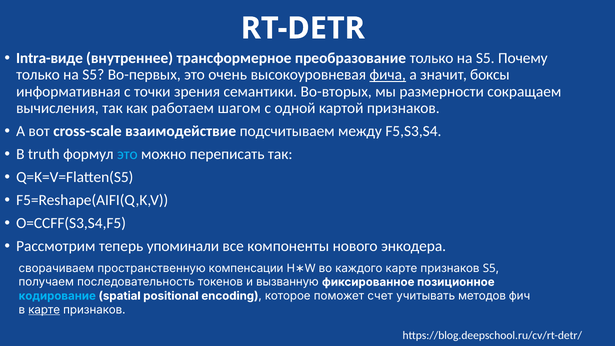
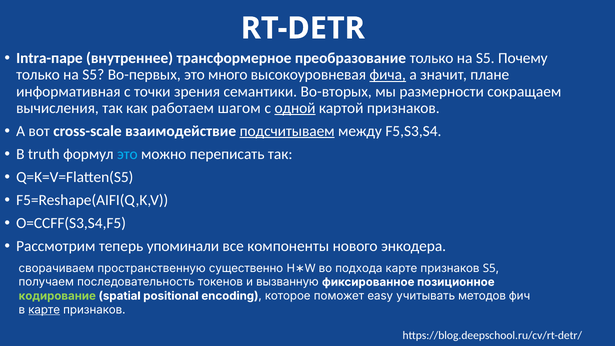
Intra-виде: Intra-виде -> Intra-паре (49, 58)
очень: очень -> много (228, 75)
боксы: боксы -> плане (490, 75)
одной underline: none -> present (295, 108)
подсчитываем underline: none -> present (287, 131)
компенсации: компенсации -> существенно (246, 268)
каждого: каждого -> подхода (359, 268)
кодирование colour: light blue -> light green (57, 296)
счет: счет -> easy (380, 296)
